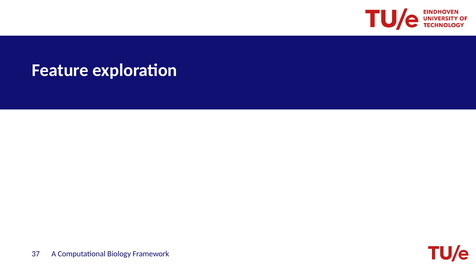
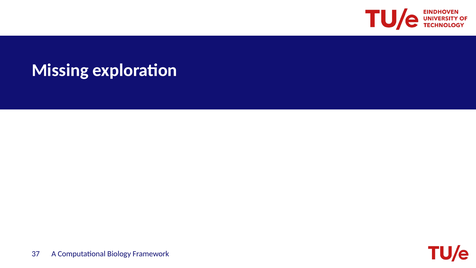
Feature: Feature -> Missing (60, 70)
